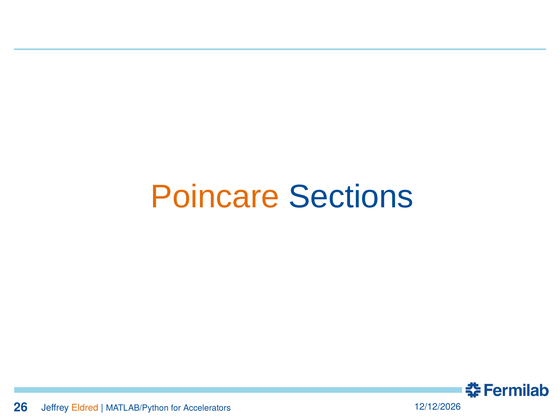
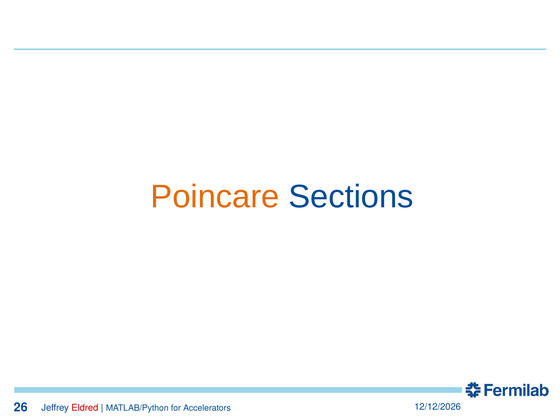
Eldred colour: orange -> red (85, 408)
